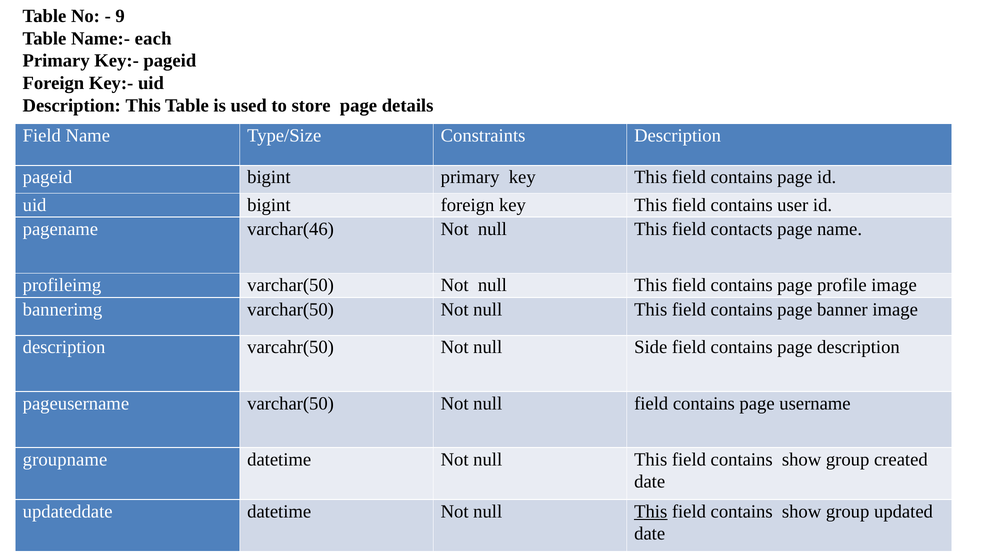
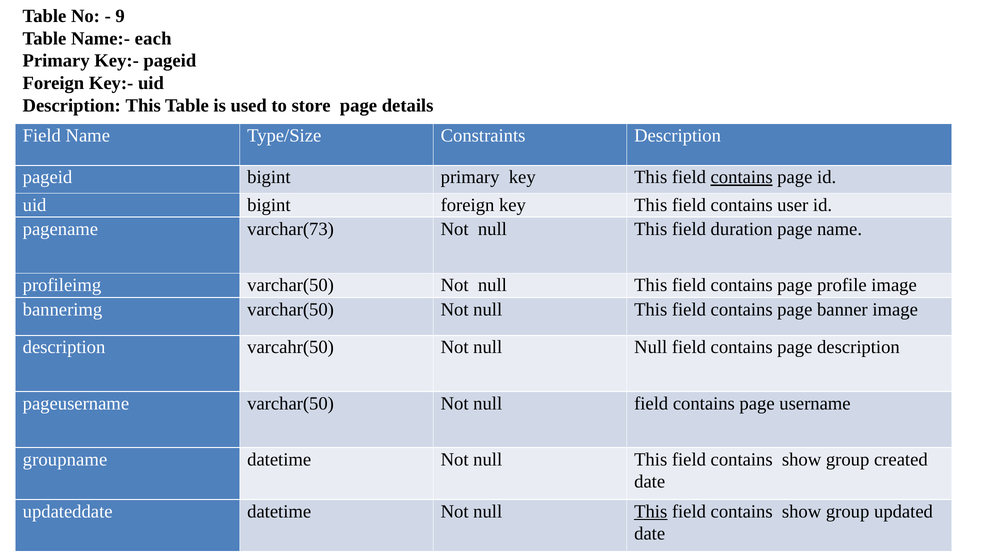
contains underline: none -> present (742, 177)
varchar(46: varchar(46 -> varchar(73 (291, 229)
contacts: contacts -> duration (742, 229)
null Side: Side -> Null (651, 347)
